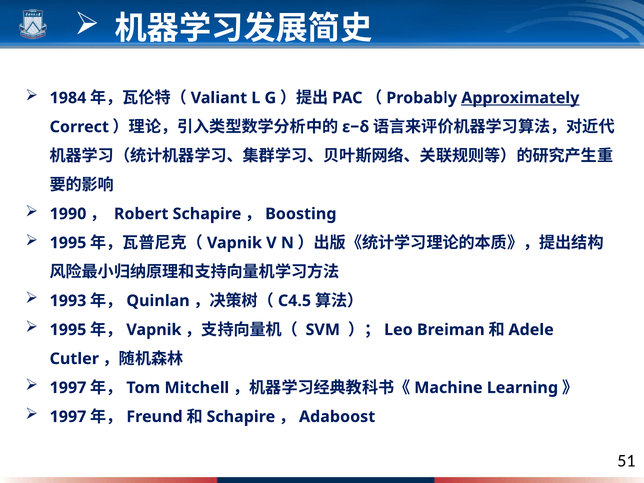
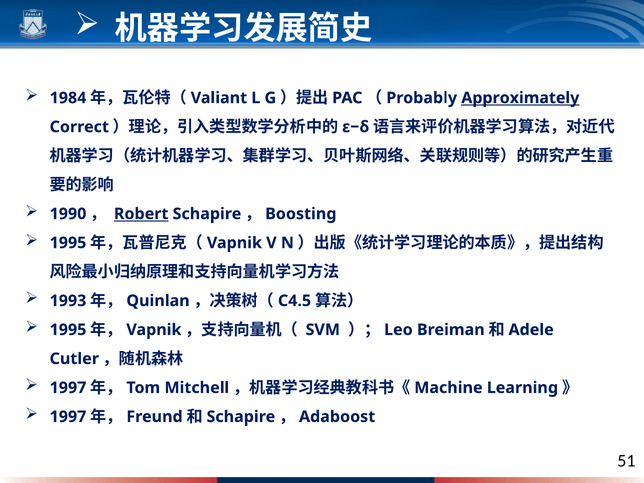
Robert underline: none -> present (141, 214)
